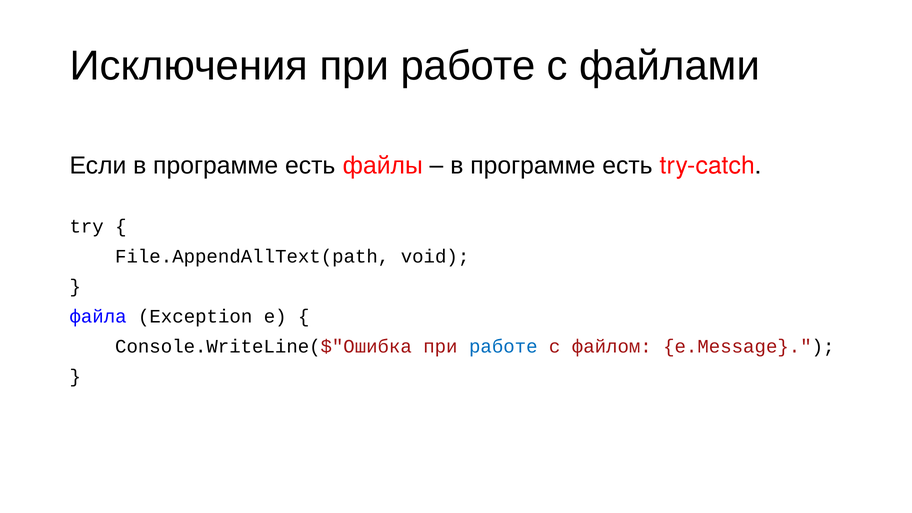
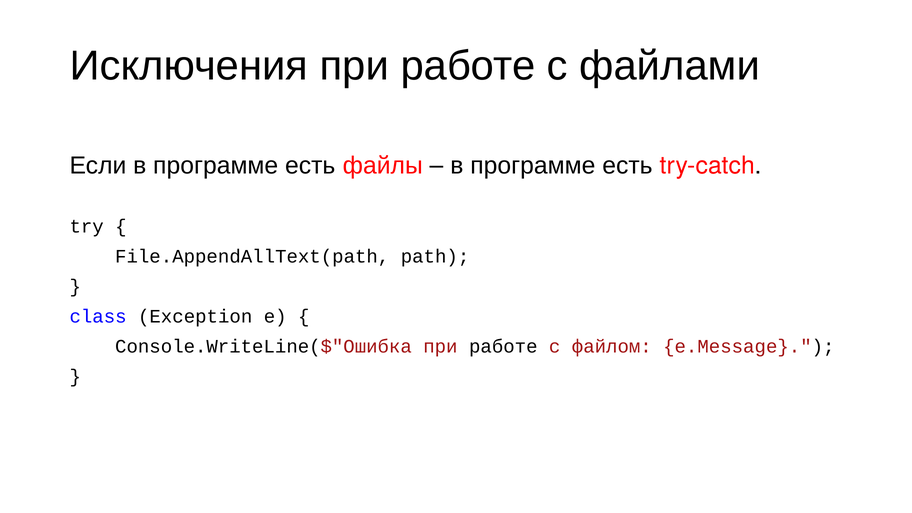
void: void -> path (435, 256)
файла: файла -> class (98, 317)
работе colour: blue -> black (503, 347)
